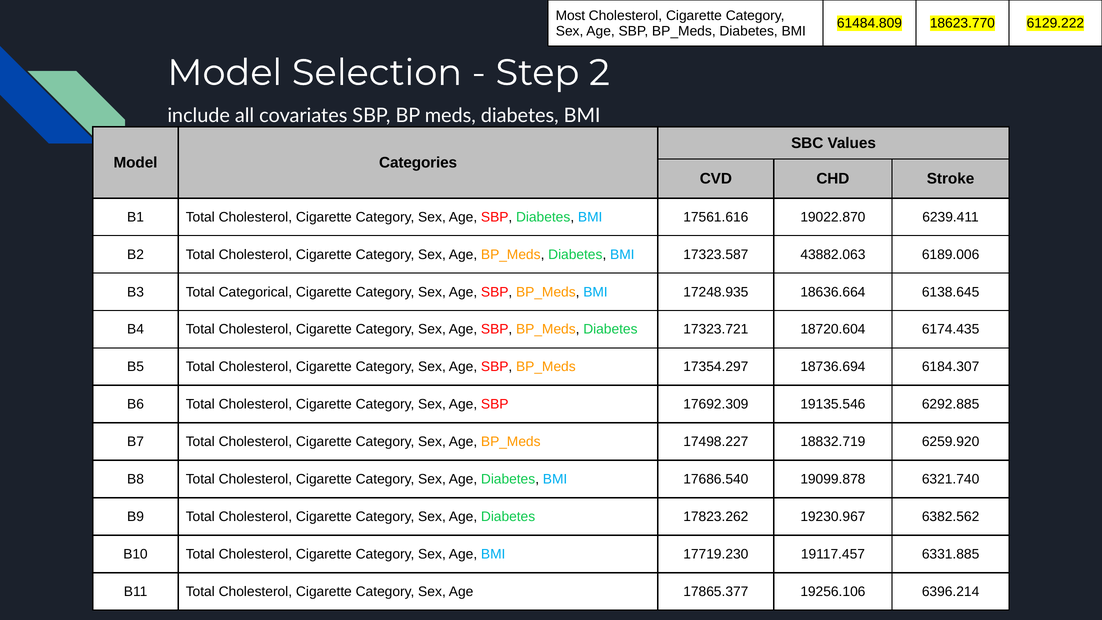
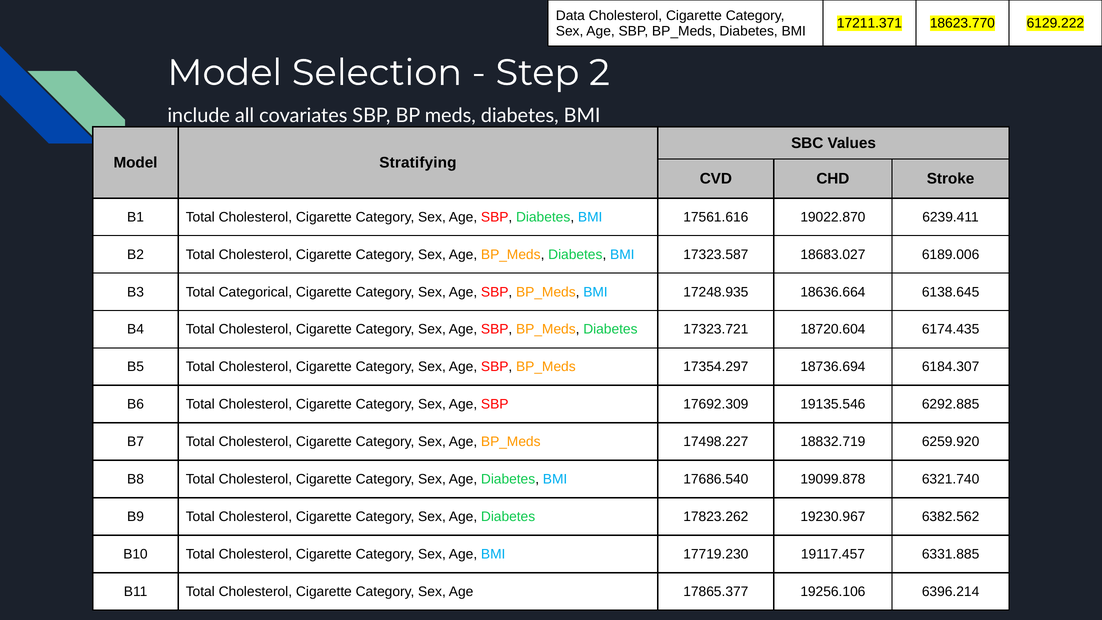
Most: Most -> Data (570, 16)
61484.809: 61484.809 -> 17211.371 (869, 23)
Categories: Categories -> Stratifying (418, 163)
43882.063: 43882.063 -> 18683.027 (833, 254)
